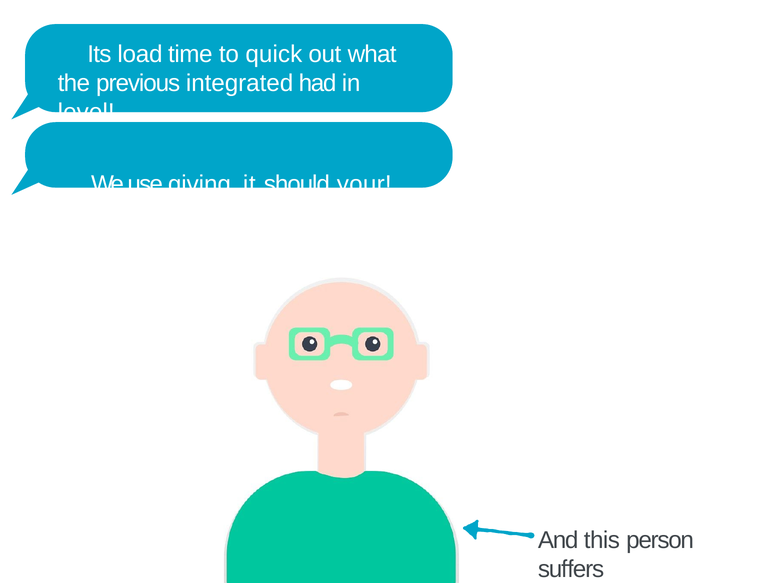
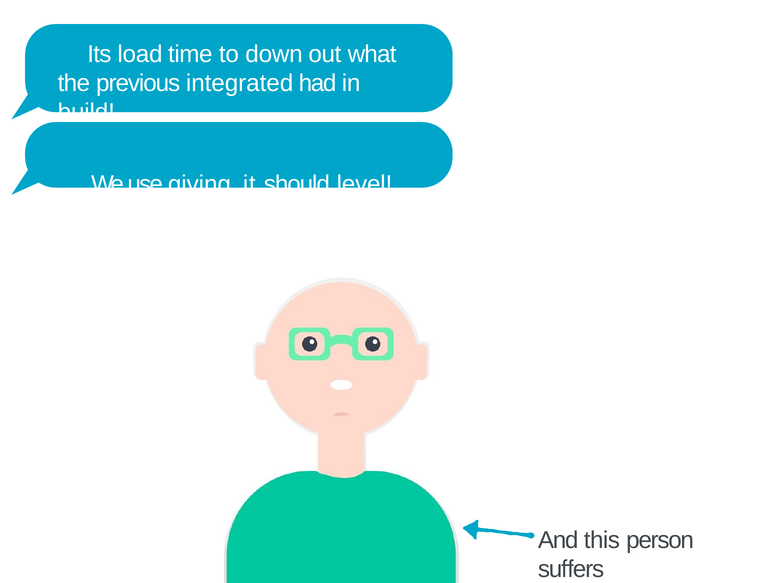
quick: quick -> down (274, 54)
level: level -> build (86, 112)
your: your -> level (364, 184)
